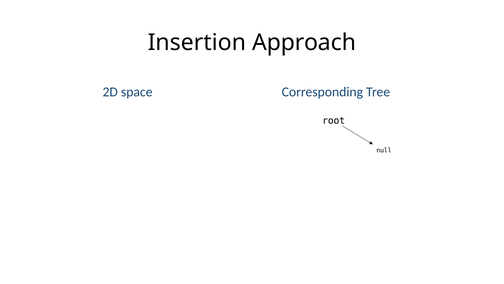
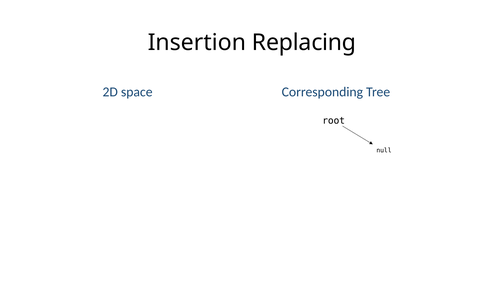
Approach: Approach -> Replacing (304, 42)
